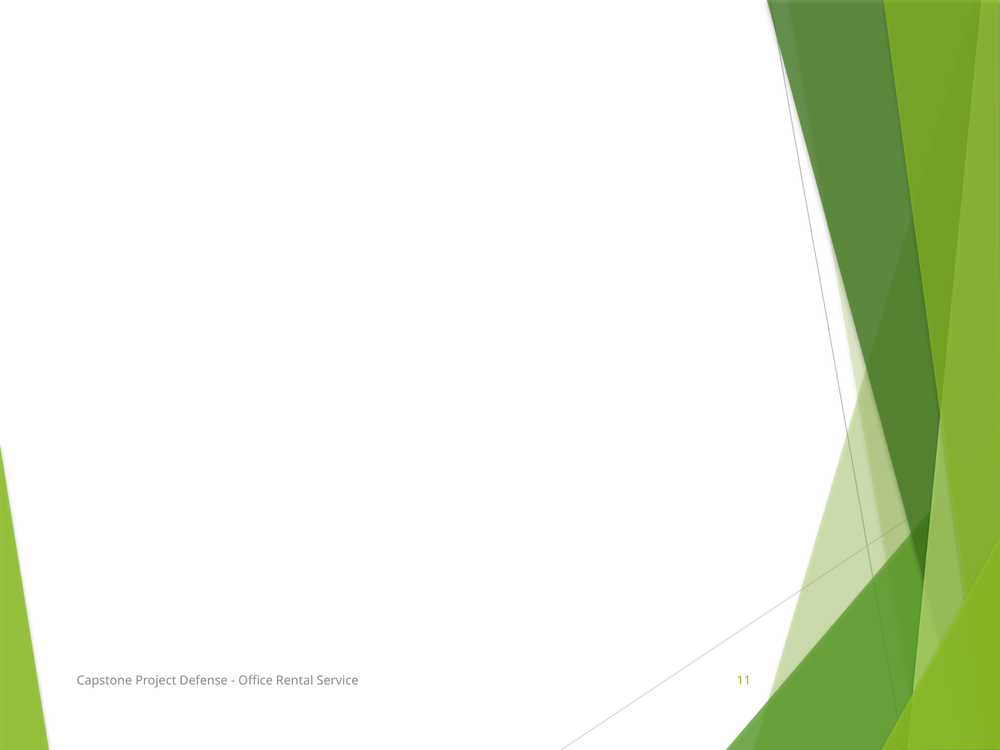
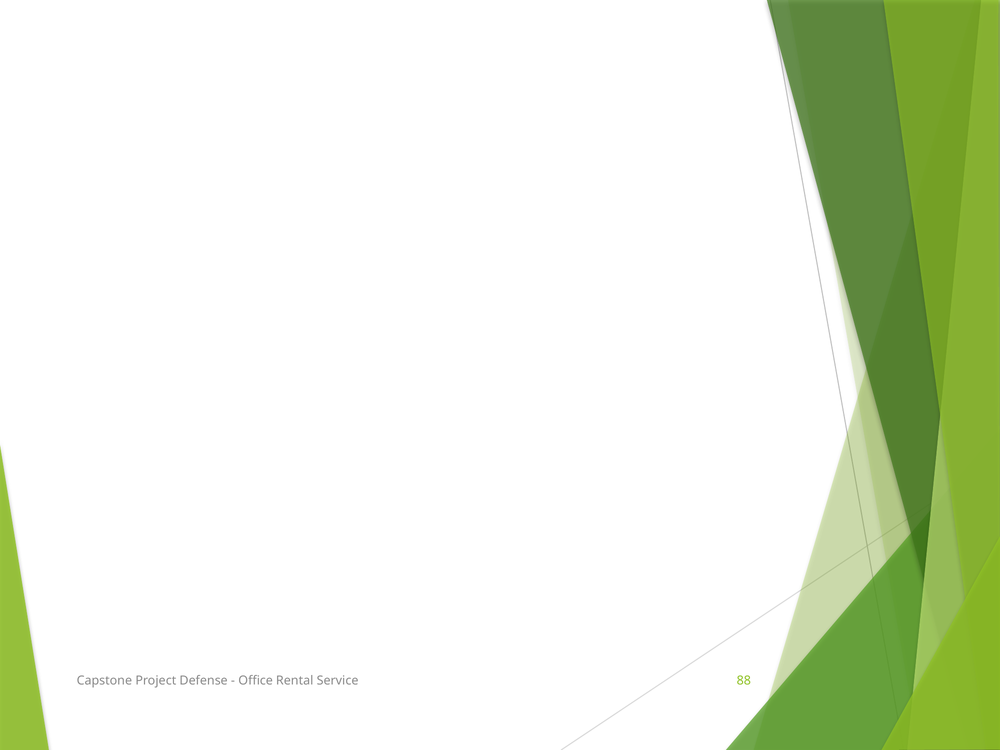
11: 11 -> 88 (744, 681)
